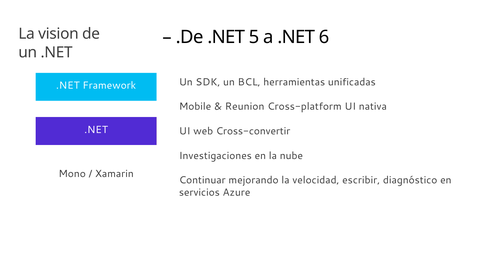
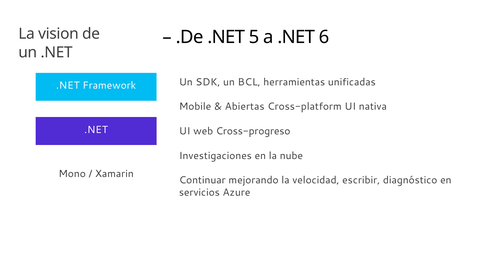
Reunion: Reunion -> Abiertas (245, 107)
Cross-convertir: Cross-convertir -> Cross-progreso (253, 131)
